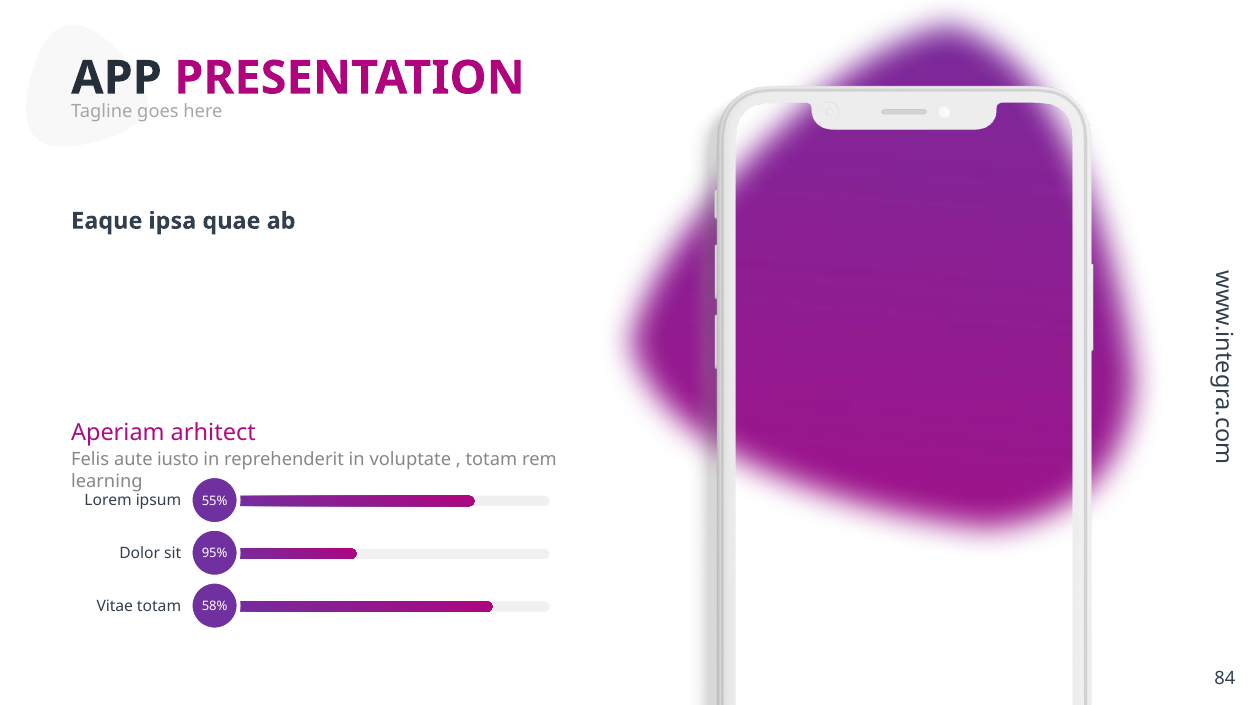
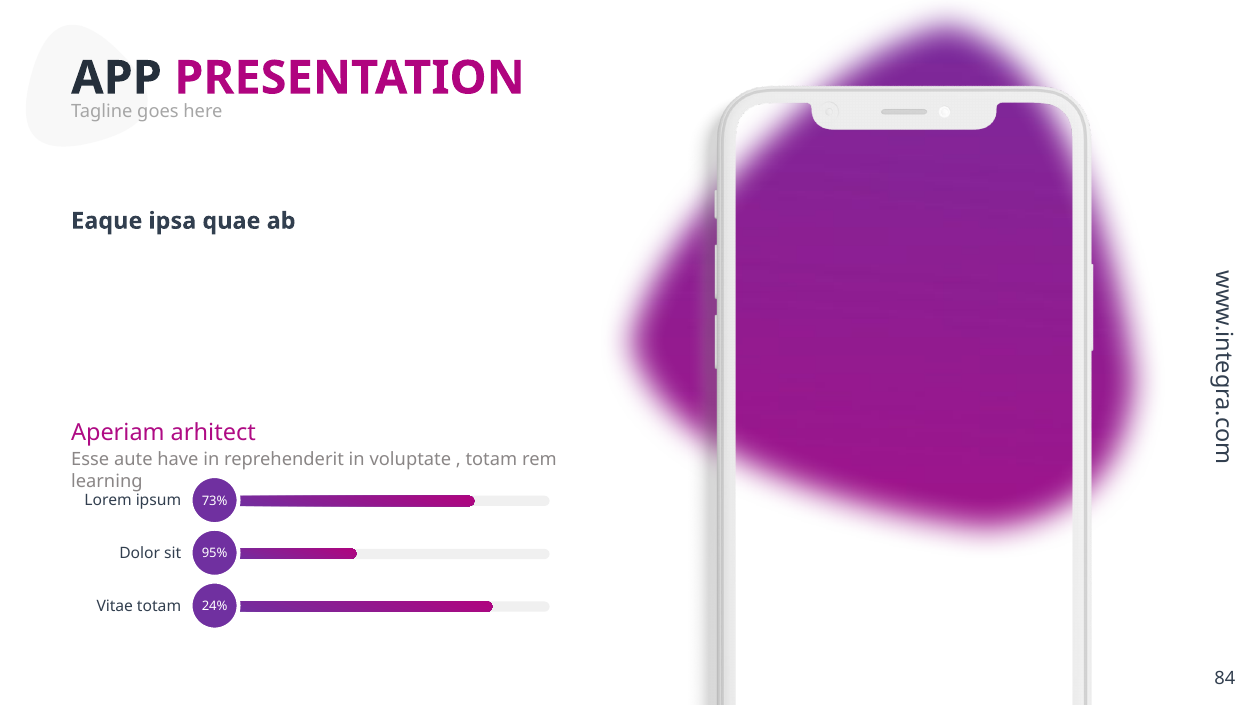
Felis: Felis -> Esse (90, 460)
iusto: iusto -> have (178, 460)
55%: 55% -> 73% (215, 501)
58%: 58% -> 24% (215, 607)
